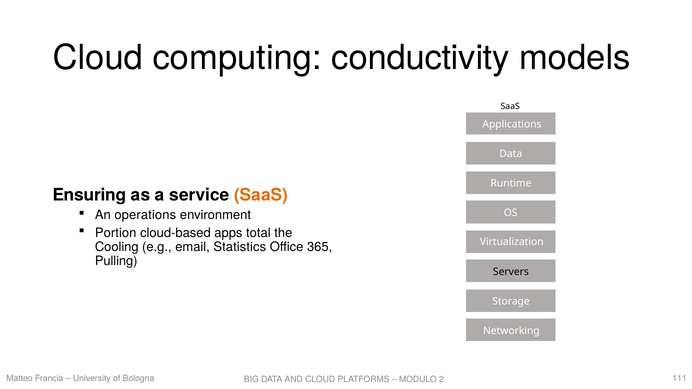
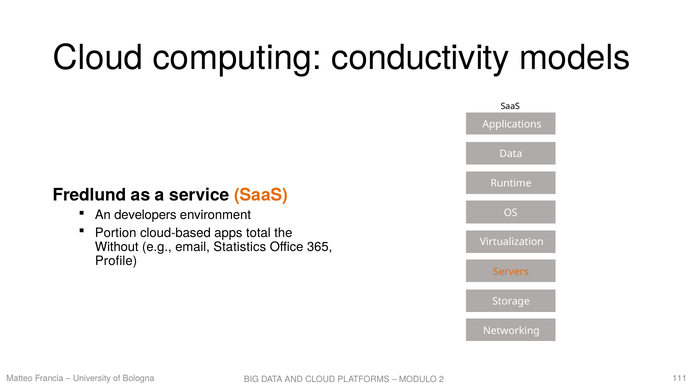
Ensuring: Ensuring -> Fredlund (89, 195)
operations: operations -> developers (145, 215)
Cooling: Cooling -> Without (117, 247)
Pulling: Pulling -> Profile (116, 261)
Servers colour: black -> orange (511, 272)
